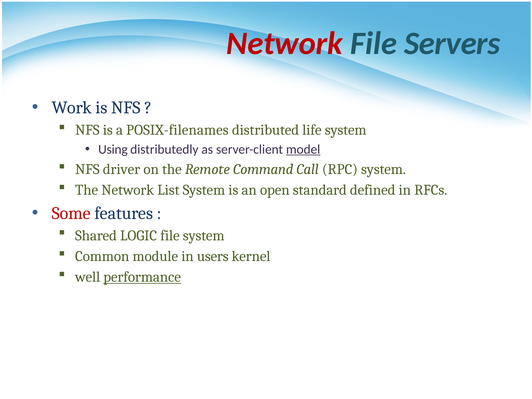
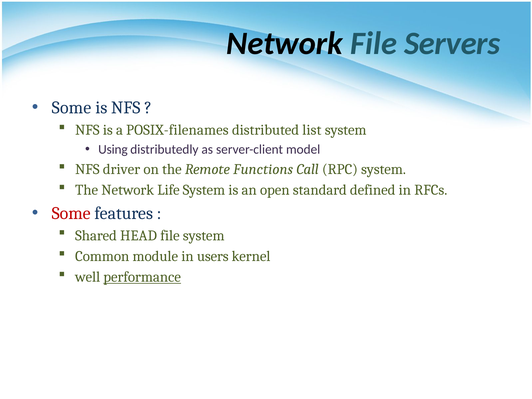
Network colour: red -> black (284, 43)
Work: Work -> Some (72, 108)
life: life -> list (312, 130)
model underline: present -> none (303, 149)
Command: Command -> Functions (263, 169)
List: List -> Life (168, 190)
LOGIC: LOGIC -> HEAD (138, 236)
